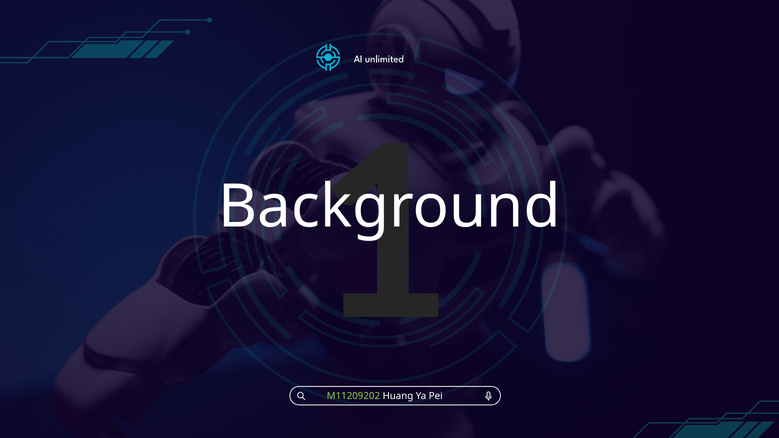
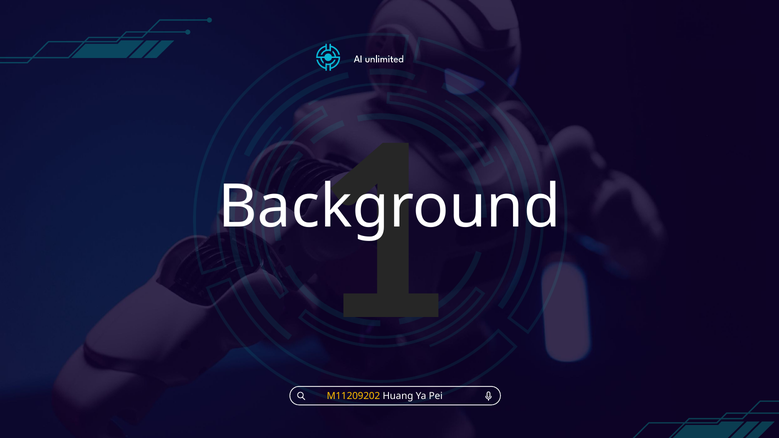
M11209202 colour: light green -> yellow (353, 396)
